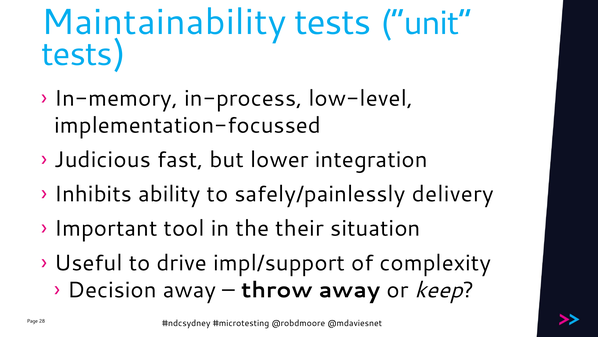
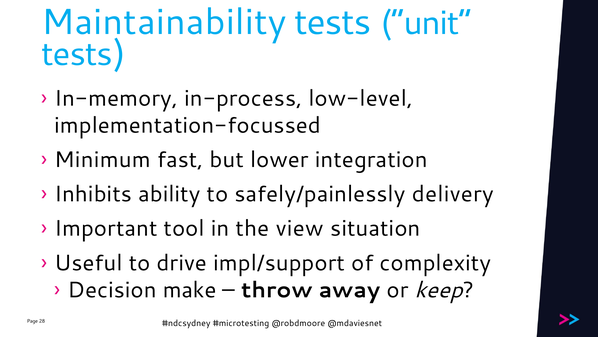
Judicious: Judicious -> Minimum (102, 159)
their: their -> view (300, 228)
Decision away: away -> make (190, 290)
